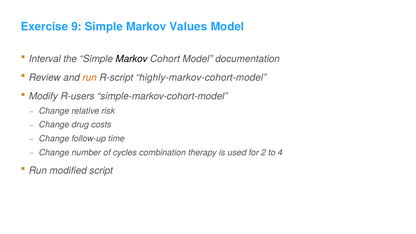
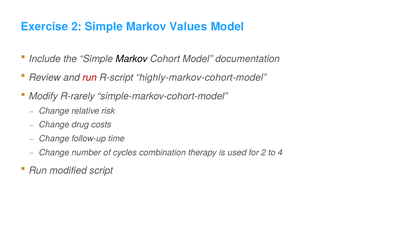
Exercise 9: 9 -> 2 (77, 27)
Interval: Interval -> Include (45, 59)
run colour: orange -> red (90, 78)
R-users: R-users -> R-rarely (78, 96)
